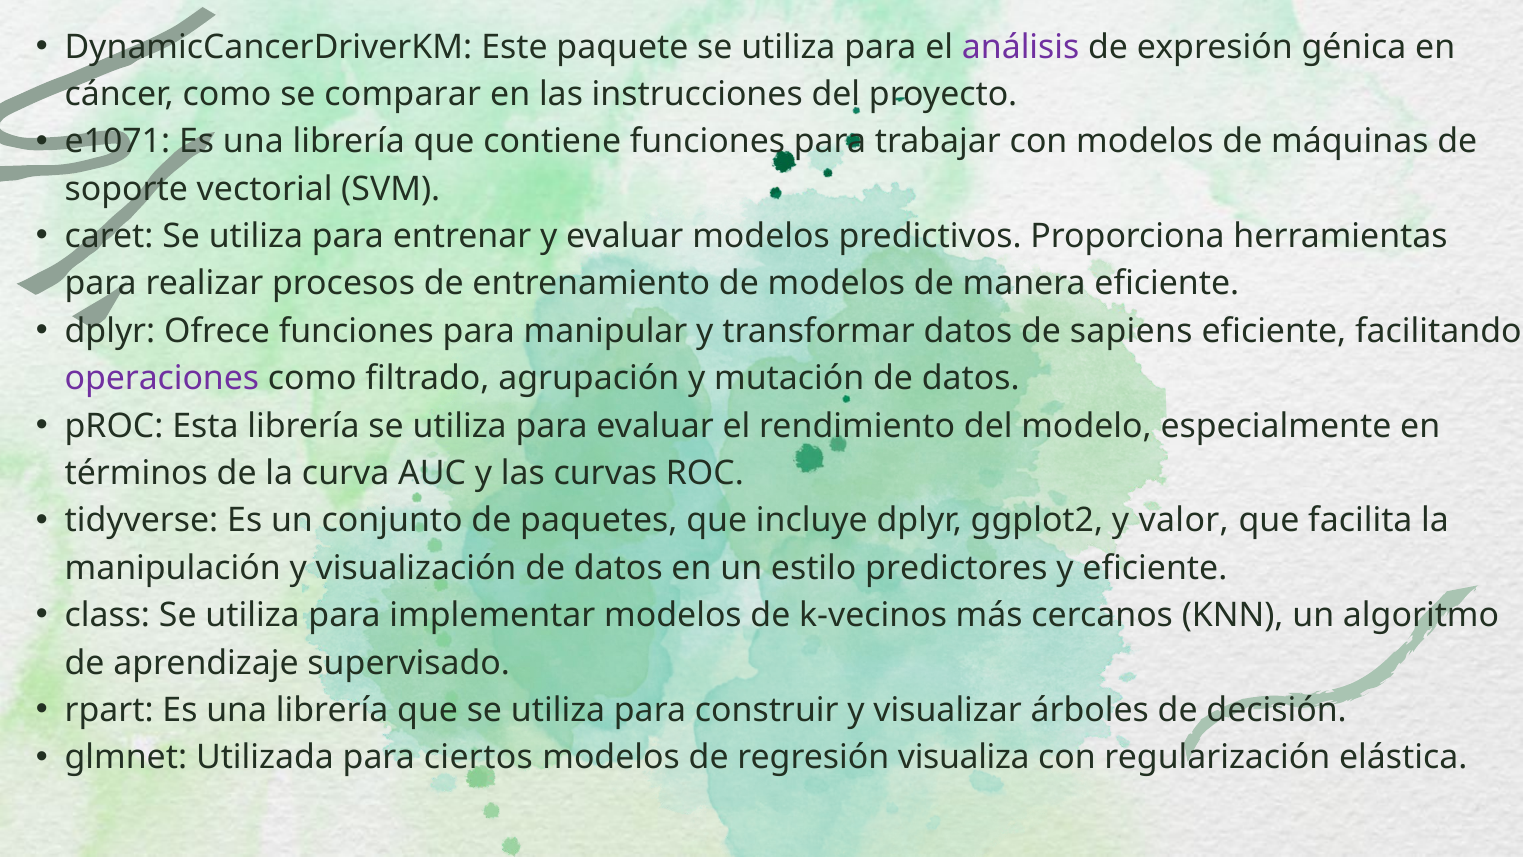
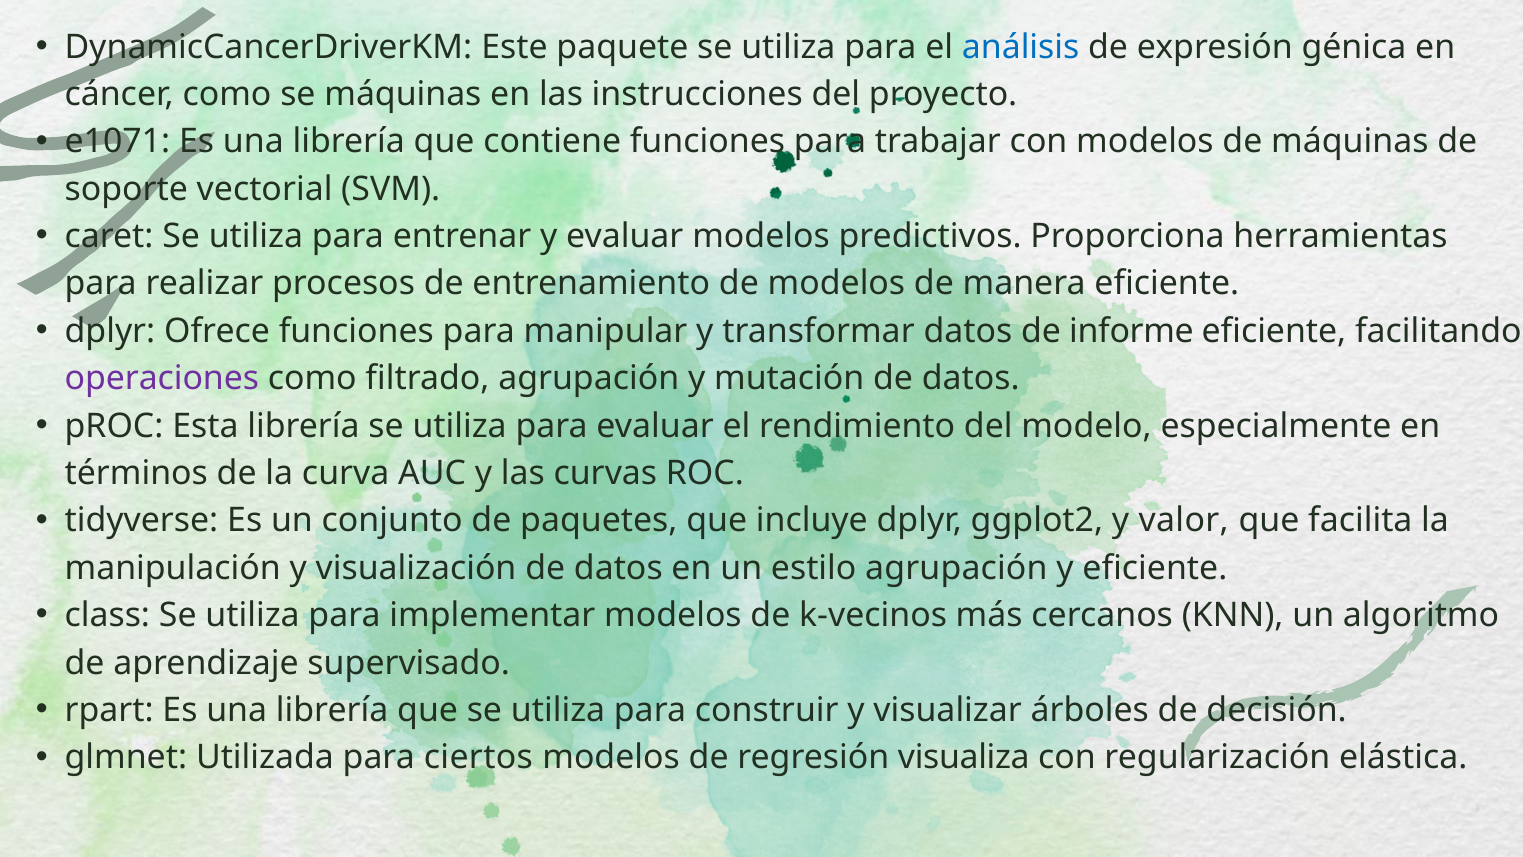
análisis colour: purple -> blue (1021, 47)
se comparar: comparar -> máquinas (403, 94)
sapiens: sapiens -> informe (1131, 331)
estilo predictores: predictores -> agrupación (956, 568)
